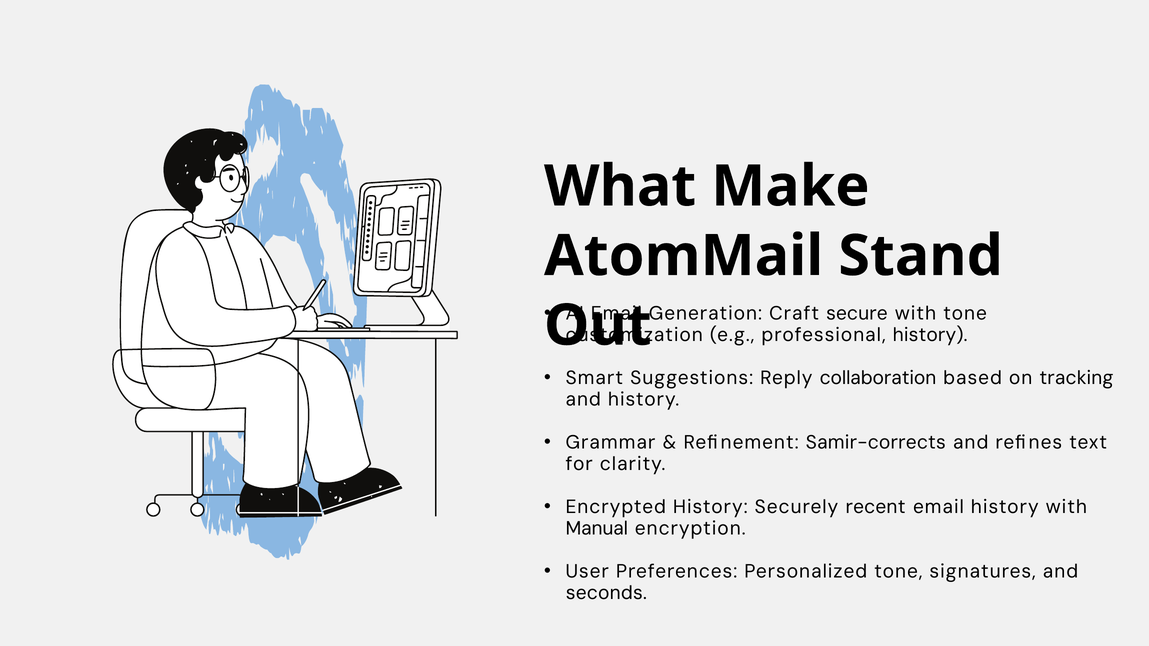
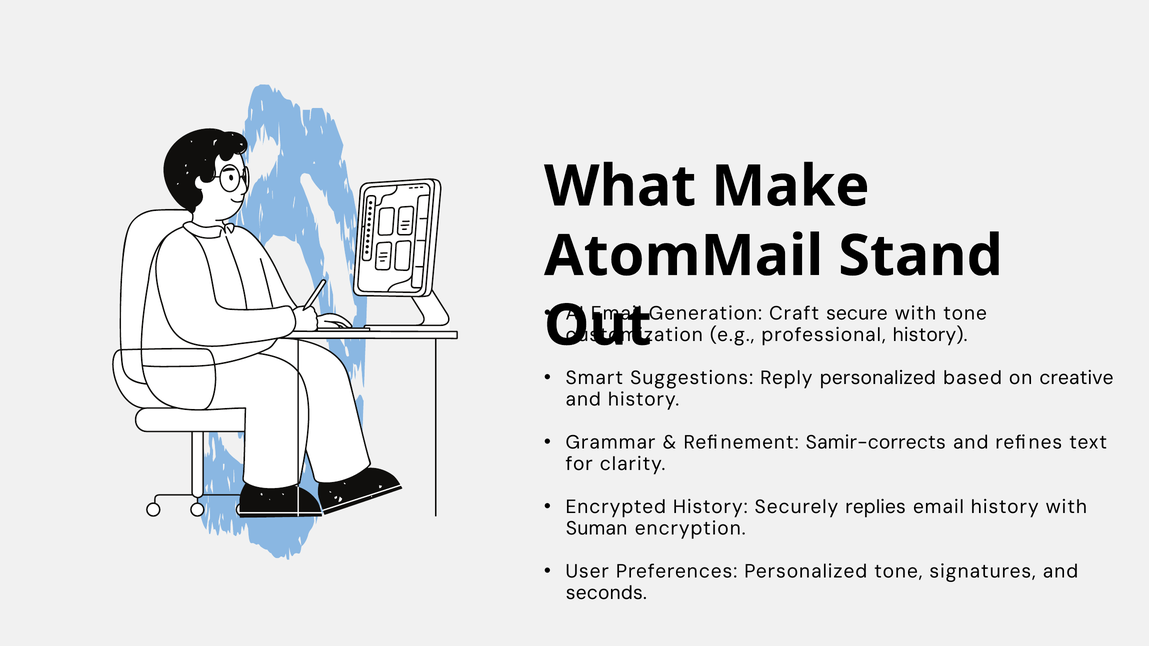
Reply collaboration: collaboration -> personalized (878, 378)
tracking: tracking -> creative (1076, 378)
recent: recent -> replies (876, 507)
Manual: Manual -> Suman (597, 529)
